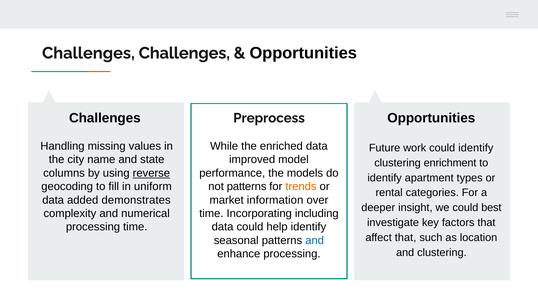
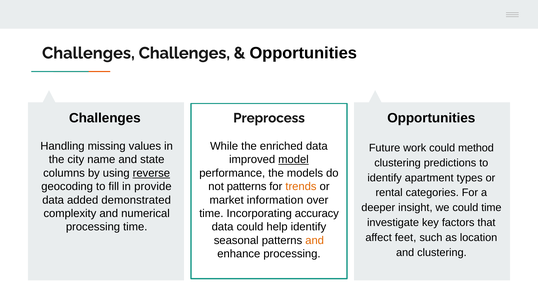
could identify: identify -> method (476, 148)
model underline: none -> present (293, 159)
enrichment: enrichment -> predictions (450, 163)
uniform: uniform -> provide (153, 186)
demonstrates: demonstrates -> demonstrated (136, 200)
could best: best -> time (491, 207)
including: including -> accuracy (317, 213)
affect that: that -> feet (406, 237)
and colour: blue -> orange (315, 240)
